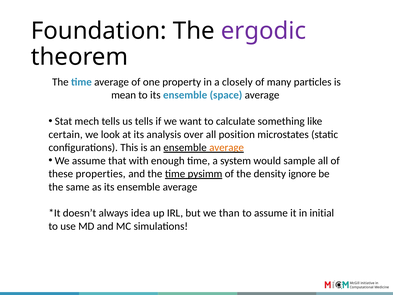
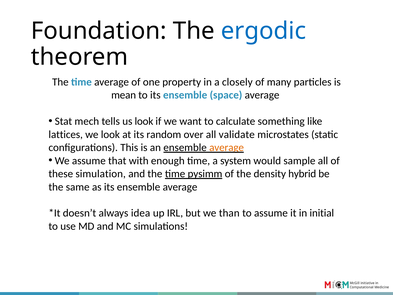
ergodic colour: purple -> blue (264, 31)
us tells: tells -> look (144, 121)
certain: certain -> lattices (66, 134)
analysis: analysis -> random (164, 134)
position: position -> validate (237, 134)
properties: properties -> simulation (101, 174)
ignore: ignore -> hybrid (302, 174)
